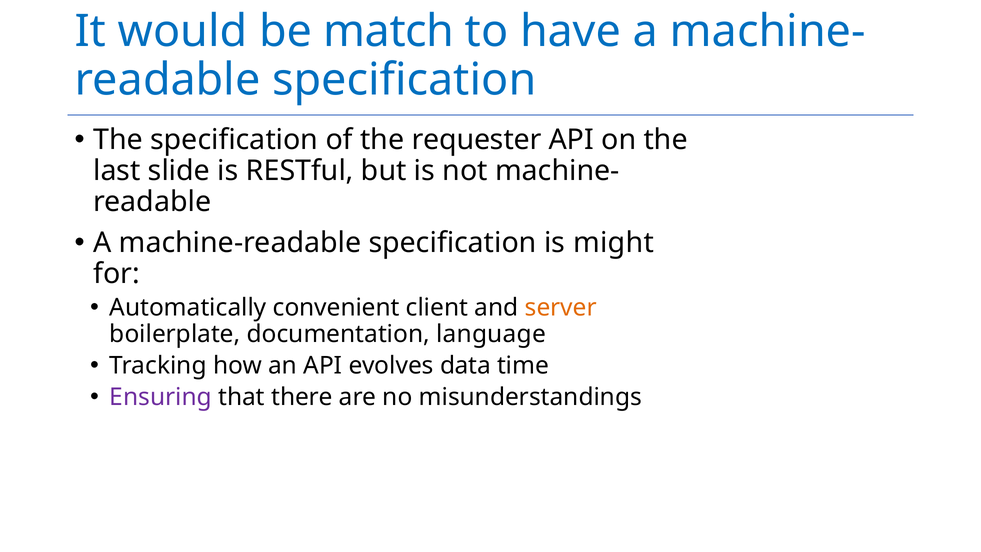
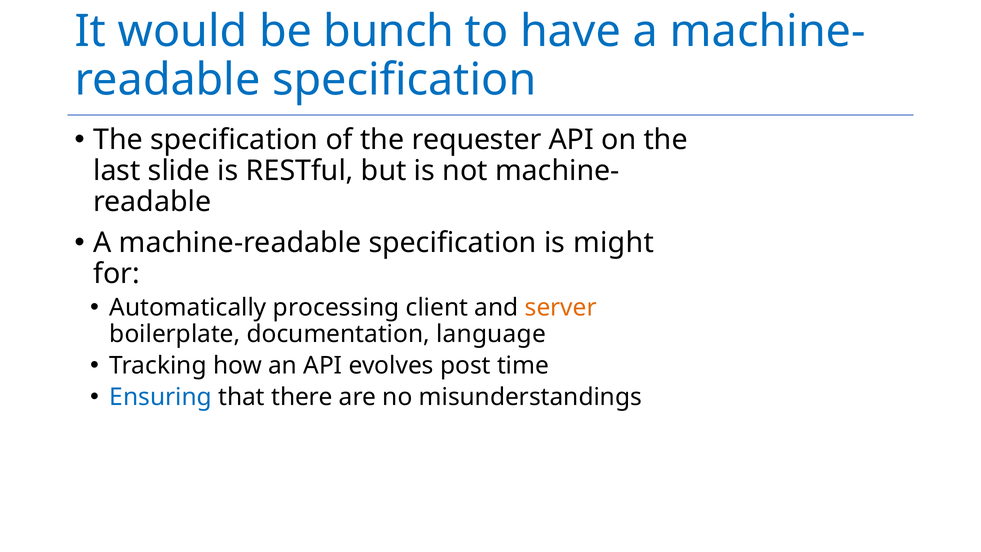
match: match -> bunch (389, 31)
convenient: convenient -> processing (336, 307)
data: data -> post (465, 365)
Ensuring colour: purple -> blue (161, 397)
